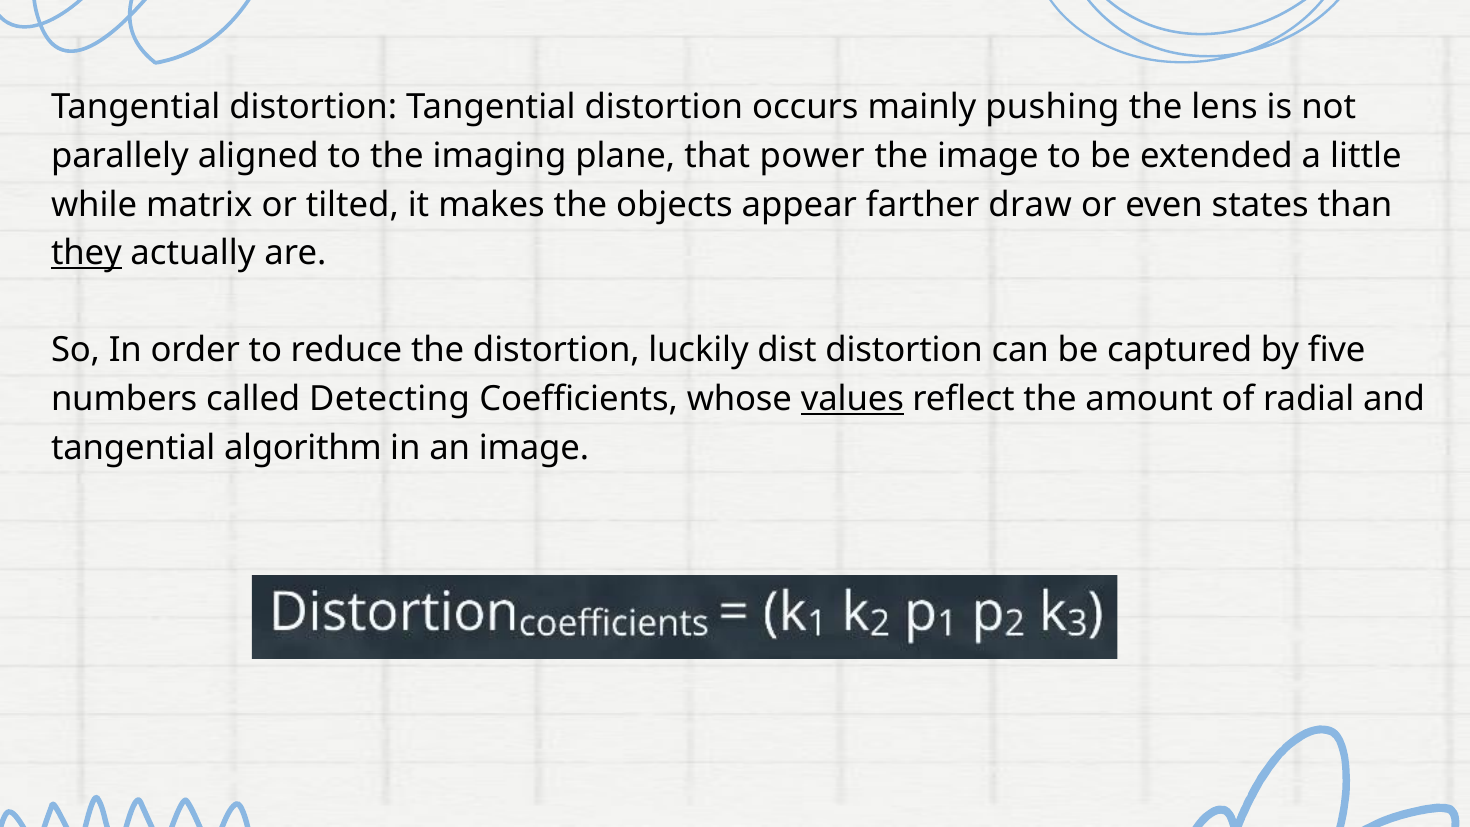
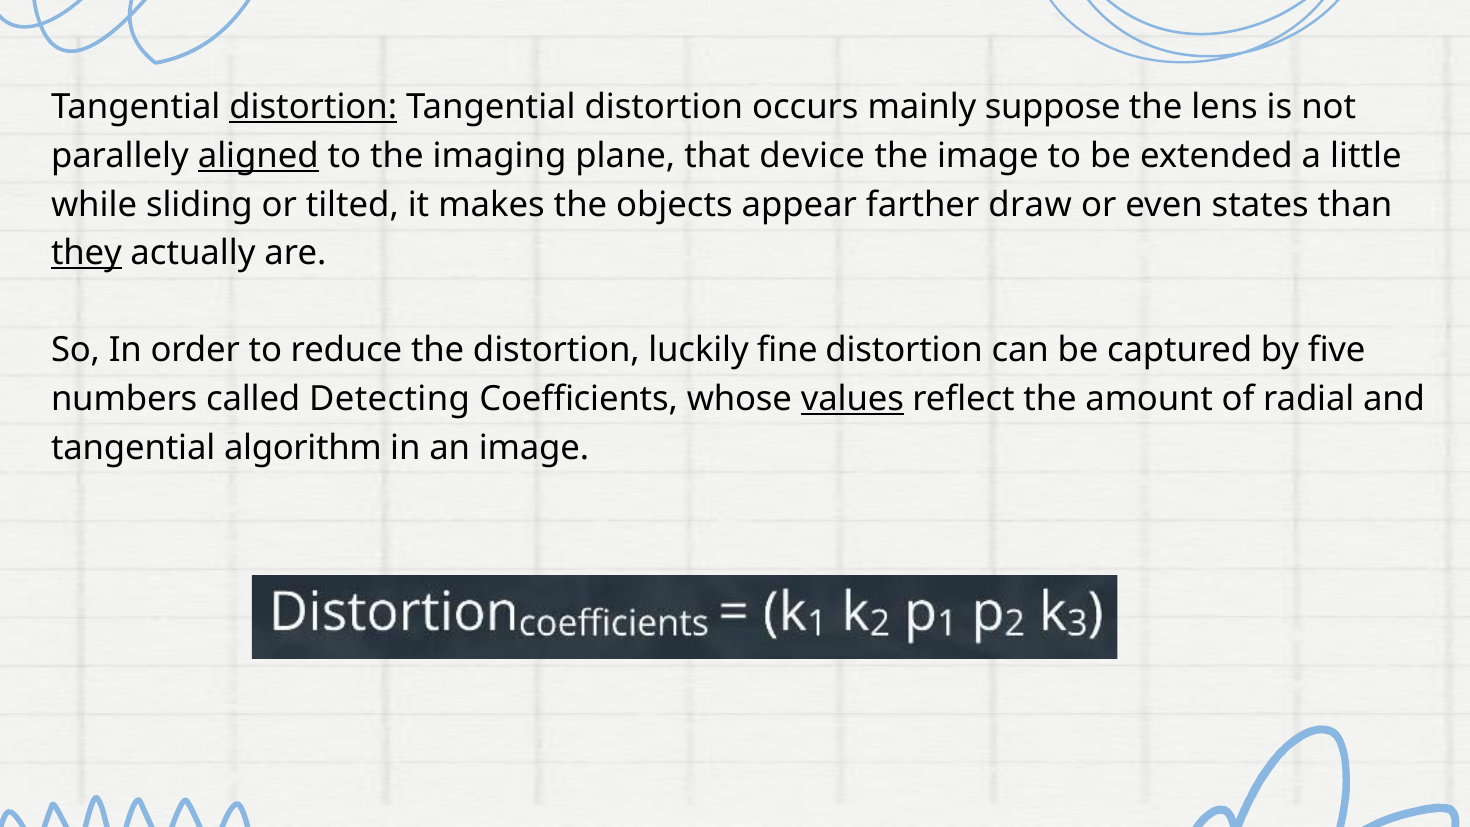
distortion underline: none -> present (313, 107)
pushing: pushing -> suppose (1053, 107)
aligned underline: none -> present (258, 156)
power: power -> device (812, 156)
matrix: matrix -> sliding (199, 205)
dist: dist -> fine (787, 350)
